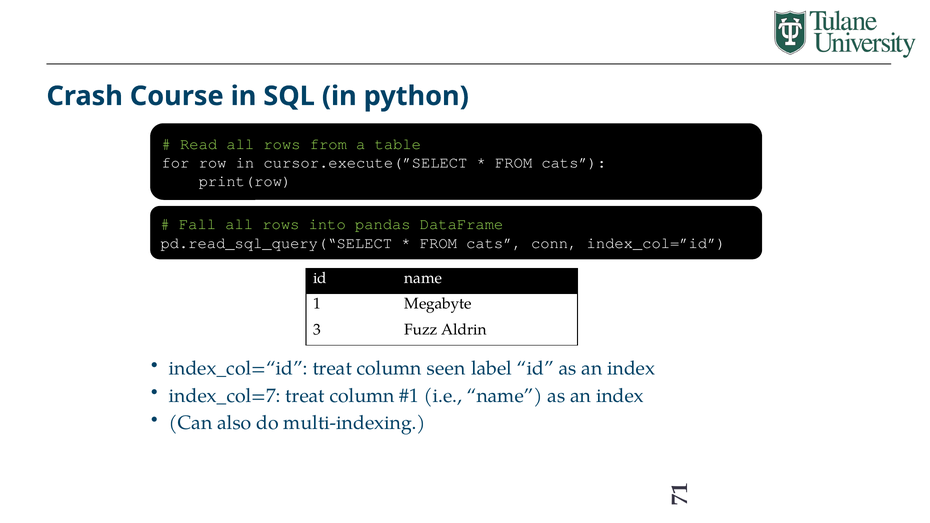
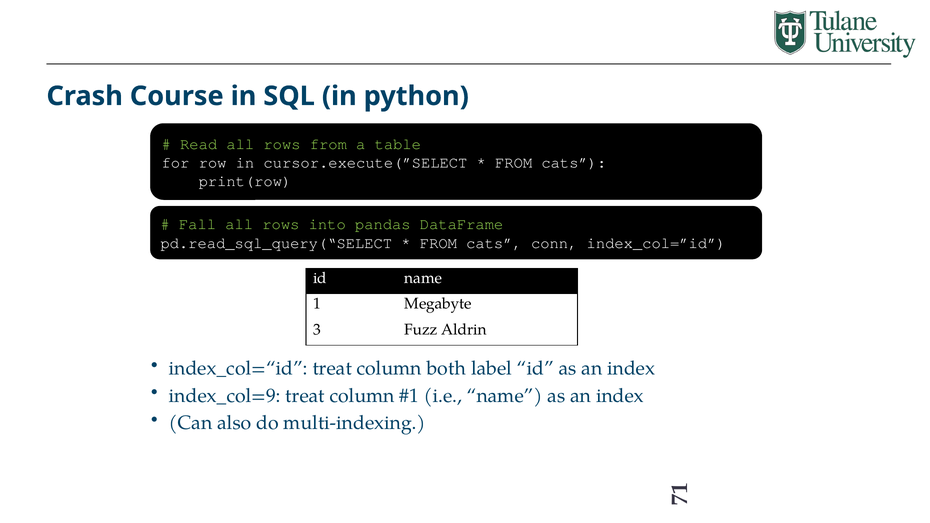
seen: seen -> both (446, 369)
index_col=7: index_col=7 -> index_col=9 (225, 396)
